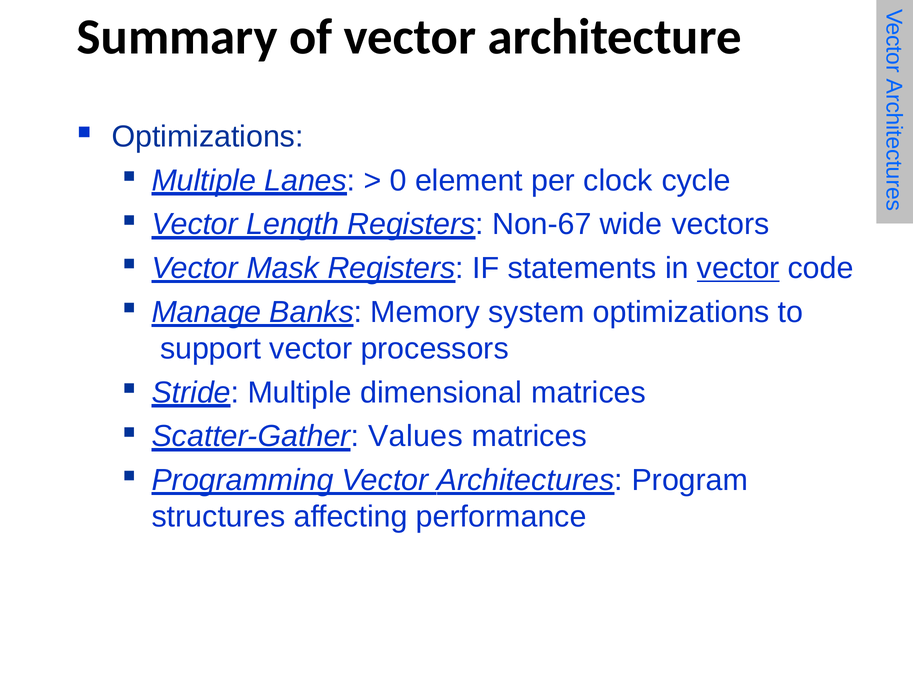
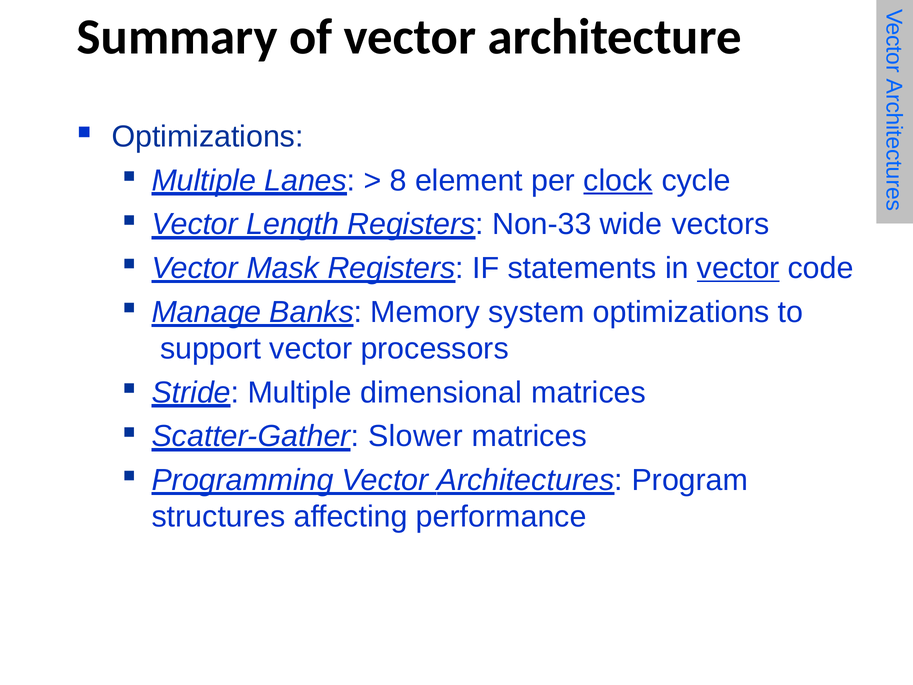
0: 0 -> 8 (398, 180)
clock underline: none -> present (618, 180)
Non-67: Non-67 -> Non-33 (542, 224)
Values: Values -> Slower (415, 436)
